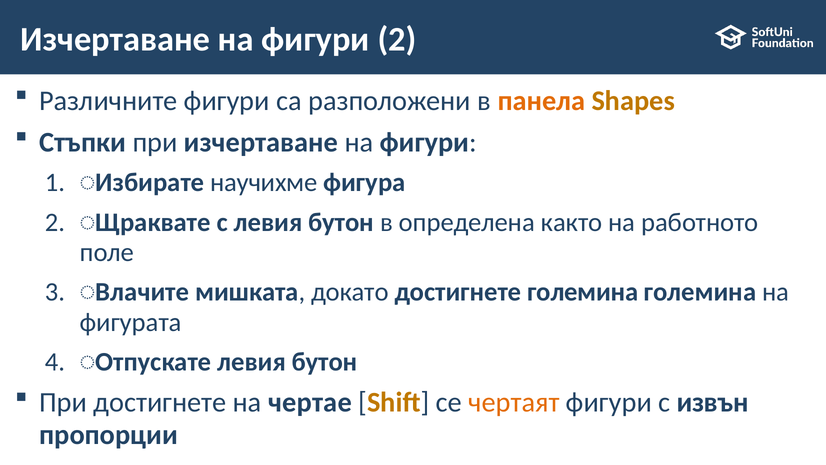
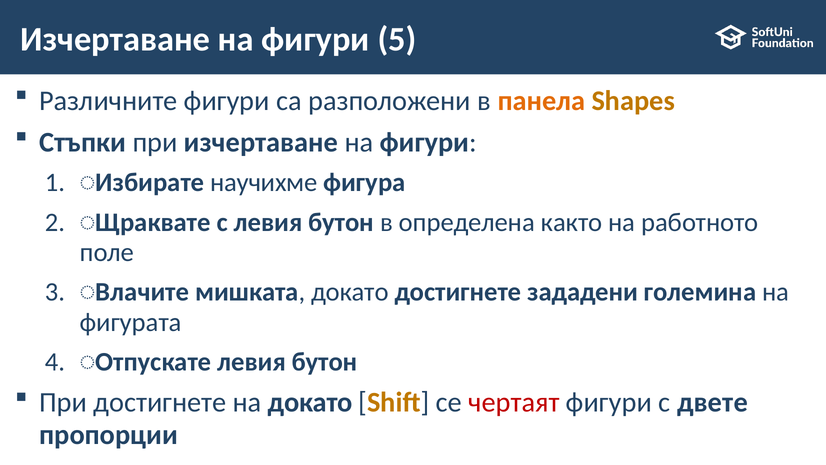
фигури 2: 2 -> 5 (397, 39)
достигнете големина: големина -> зададени (583, 292)
на чертае: чертае -> докато (310, 402)
чертаят colour: orange -> red (514, 402)
извън: извън -> двете (712, 402)
